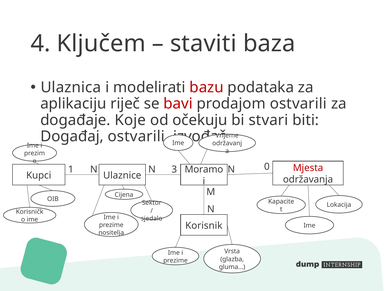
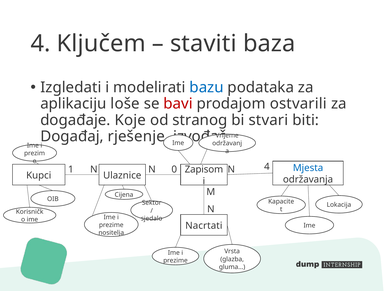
Ulaznica: Ulaznica -> Izgledati (71, 87)
bazu colour: red -> blue (207, 87)
riječ: riječ -> loše (125, 104)
očekuju: očekuju -> stranog (200, 120)
ostvarili: ostvarili -> rješenje (138, 136)
Mjesta colour: red -> blue (308, 168)
3: 3 -> 0 (174, 170)
Moramo: Moramo -> Zapisom (204, 170)
N 0: 0 -> 4 (267, 167)
Korisnik: Korisnik -> Nacrtati (204, 226)
